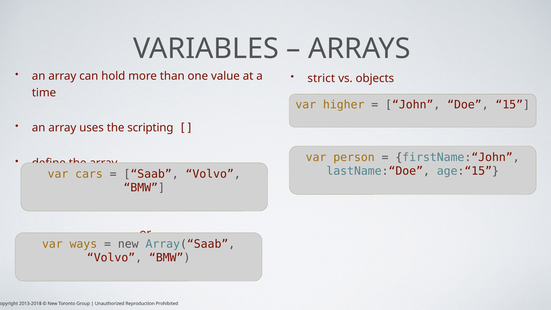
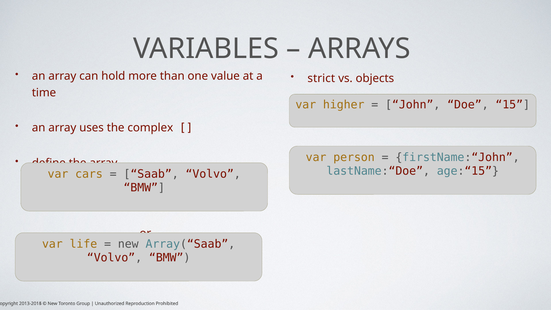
scripting: scripting -> complex (150, 128)
ways: ways -> life (83, 244)
